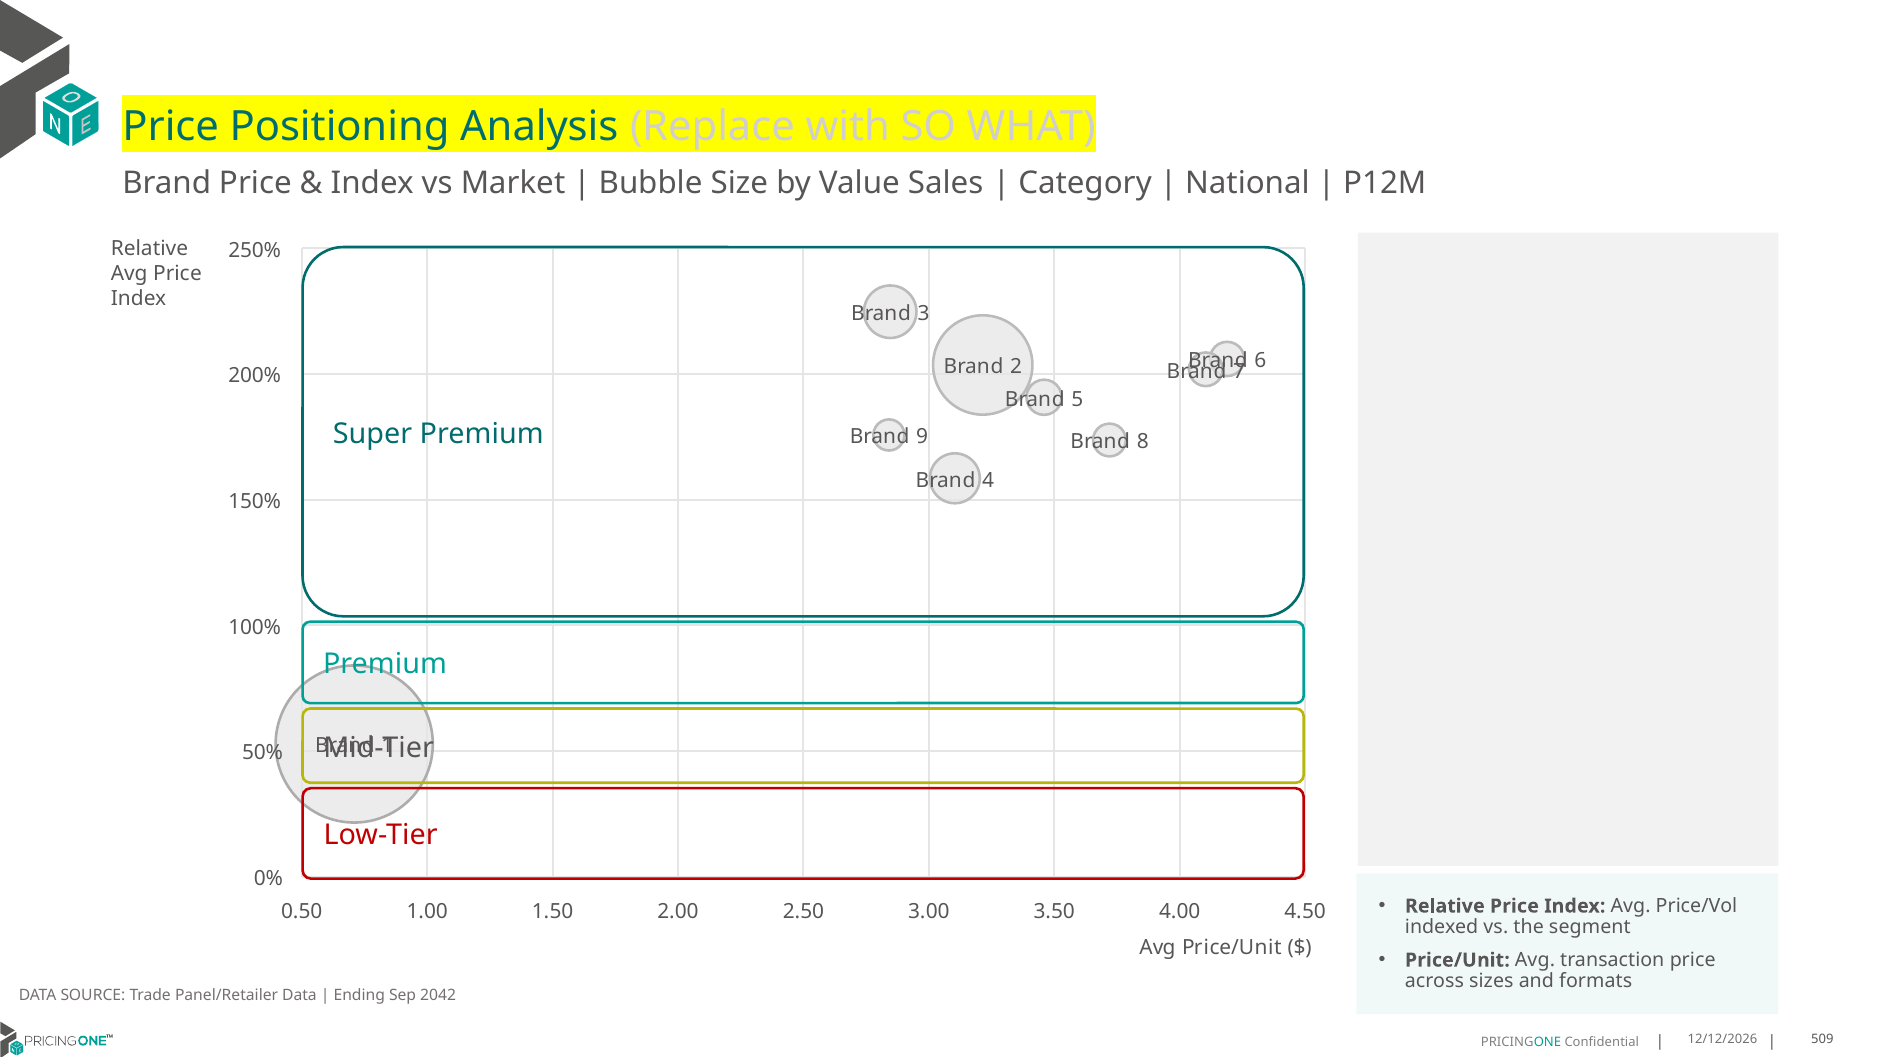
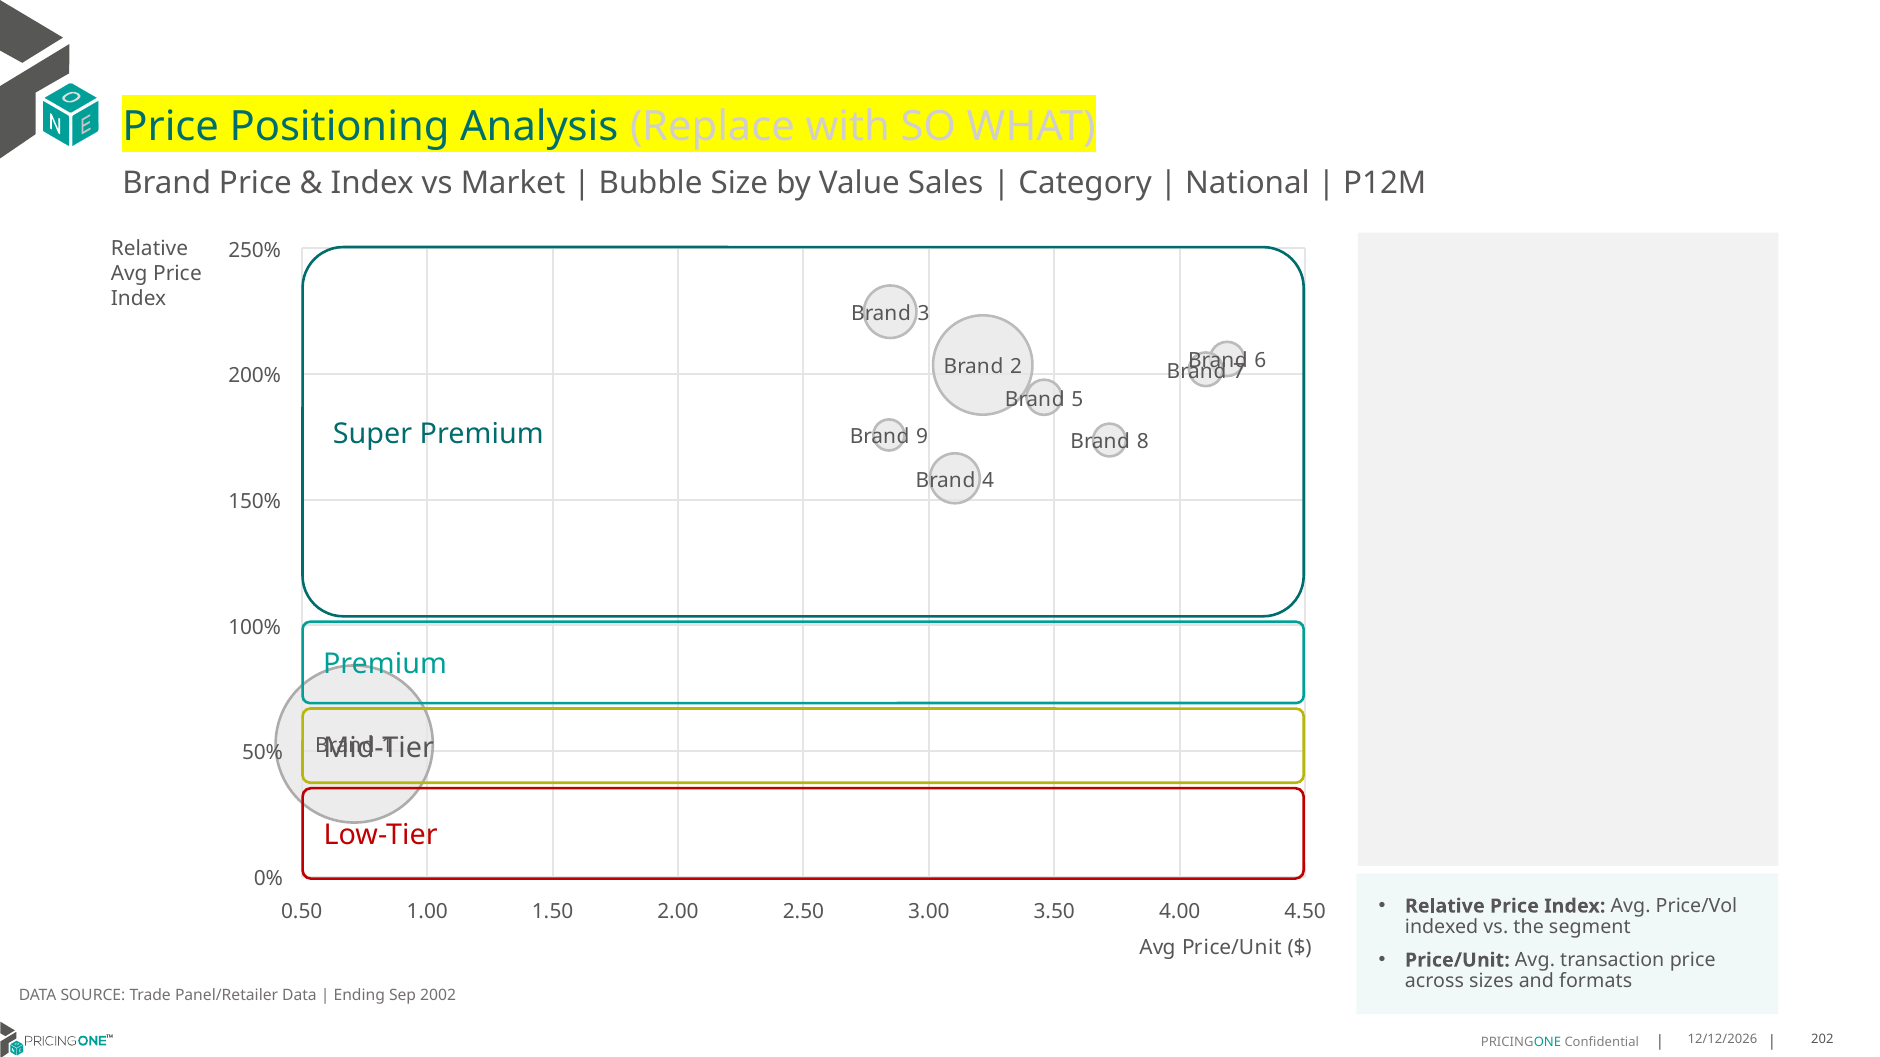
2042: 2042 -> 2002 (438, 996)
509: 509 -> 202 (1822, 1040)
